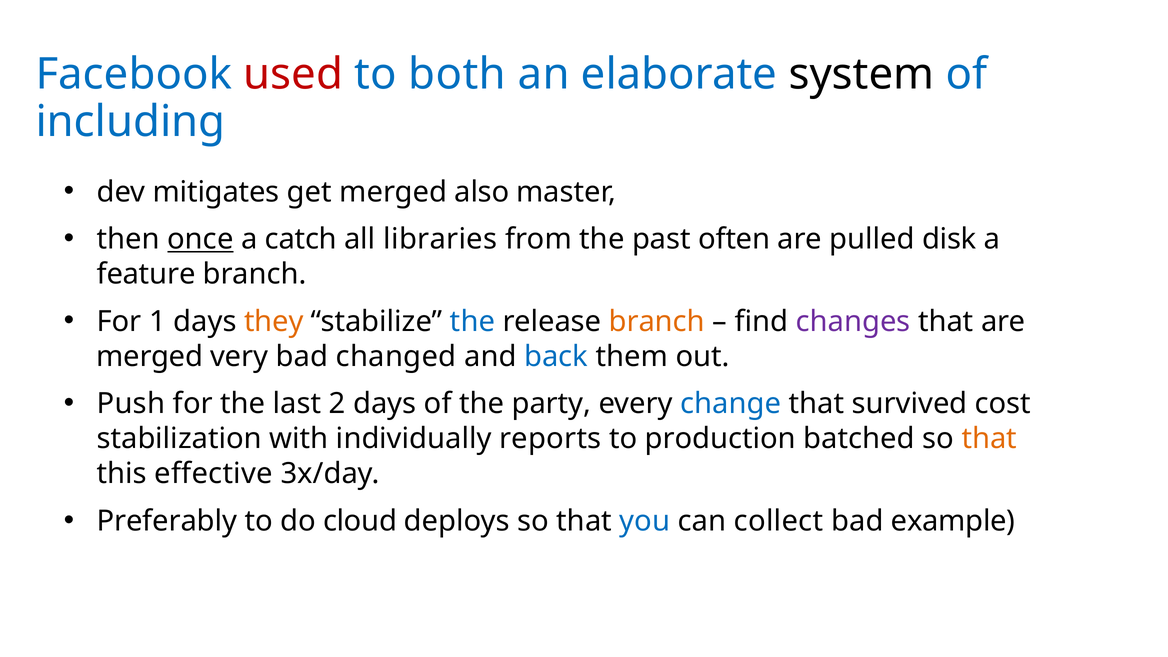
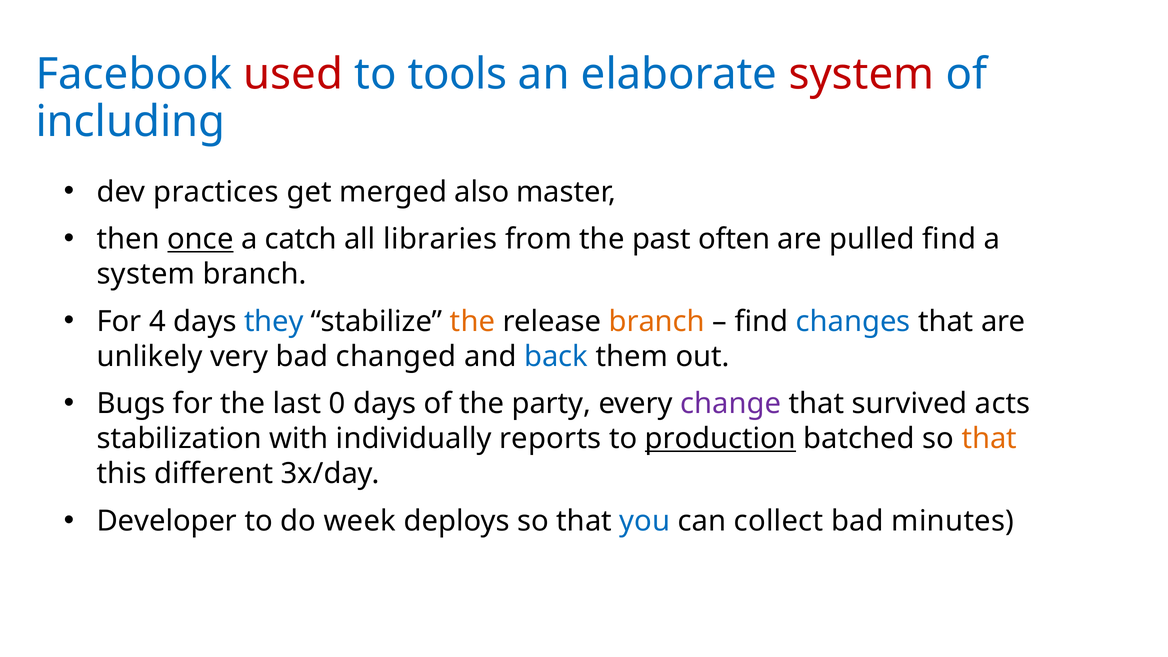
both: both -> tools (458, 75)
system colour: black -> red (861, 75)
mitigates: mitigates -> practices (216, 192)
pulled disk: disk -> find (949, 239)
feature: feature -> system (146, 274)
1: 1 -> 4 (157, 321)
they colour: orange -> blue (274, 321)
the colour: blue -> orange (472, 321)
changes colour: purple -> blue (853, 321)
merged: merged -> unlikely (150, 356)
Push: Push -> Bugs (131, 404)
2: 2 -> 0 (337, 404)
change colour: blue -> purple (731, 404)
cost: cost -> acts (1003, 404)
production underline: none -> present (720, 439)
effective: effective -> different (214, 474)
Preferably: Preferably -> Developer (167, 521)
cloud: cloud -> week (360, 521)
example: example -> minutes (953, 521)
